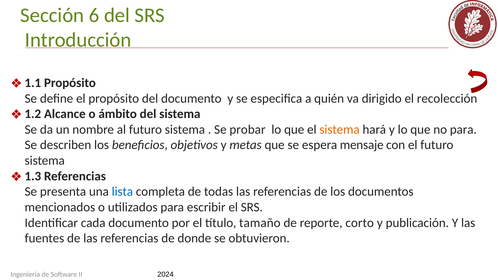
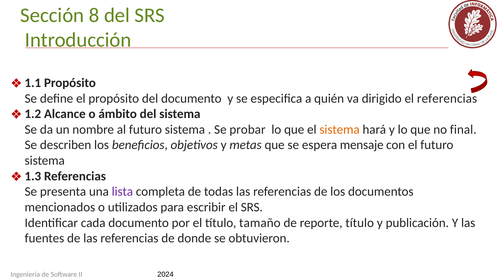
6: 6 -> 8 (94, 15)
el recolección: recolección -> referencias (447, 98)
no para: para -> final (463, 130)
lista colour: blue -> purple (122, 192)
reporte corto: corto -> título (360, 223)
